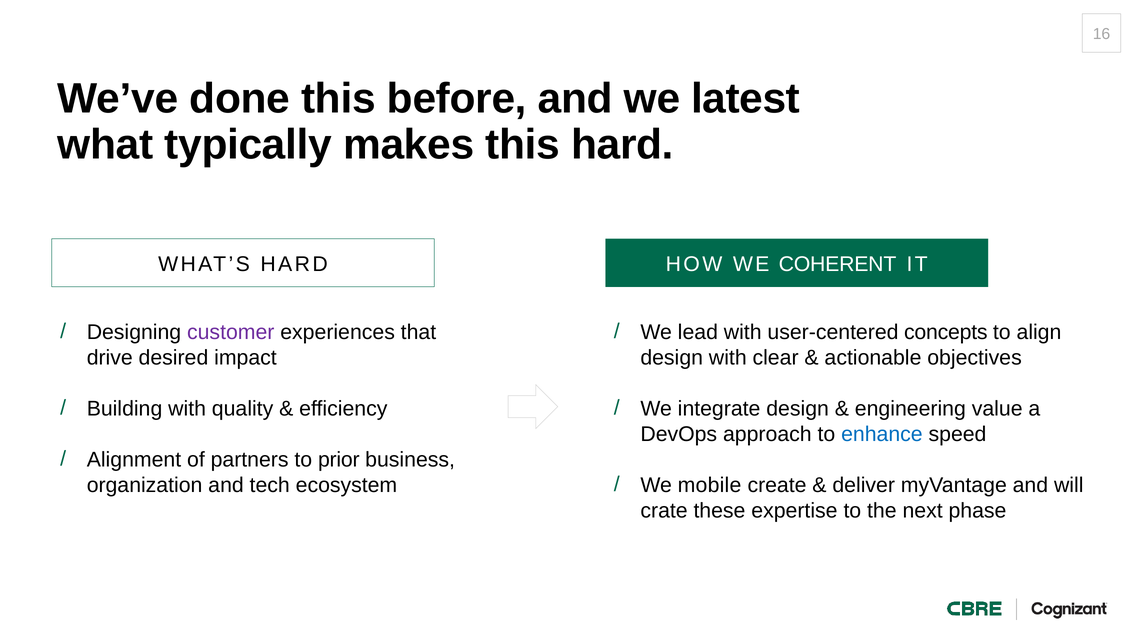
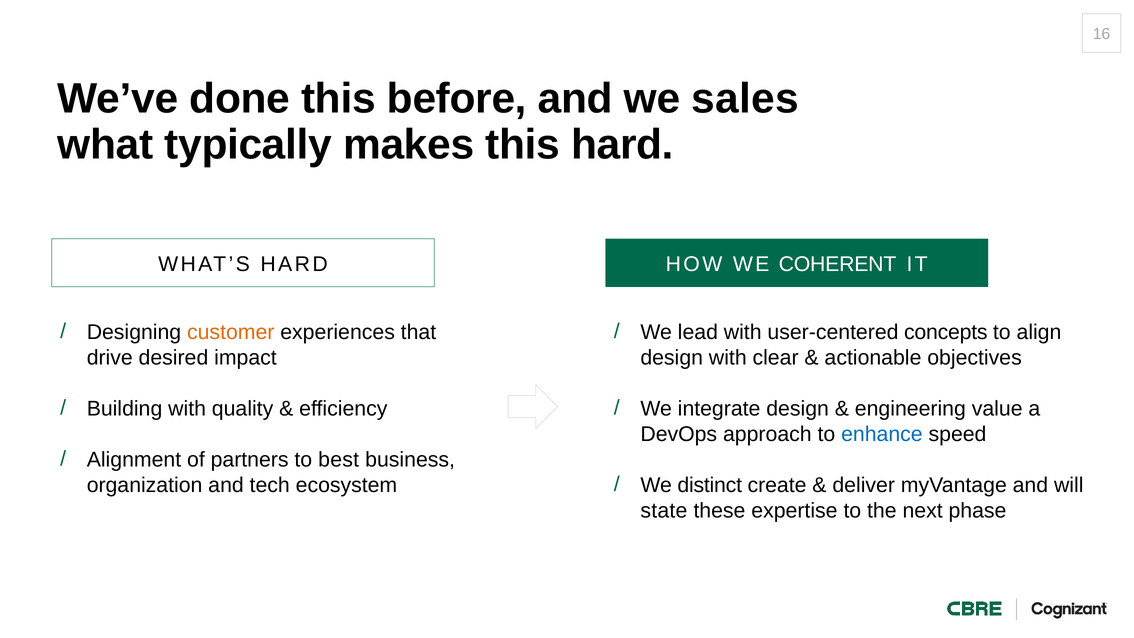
latest: latest -> sales (745, 99)
customer colour: purple -> orange (231, 332)
prior: prior -> best (339, 460)
mobile: mobile -> distinct (710, 485)
crate: crate -> state (664, 511)
